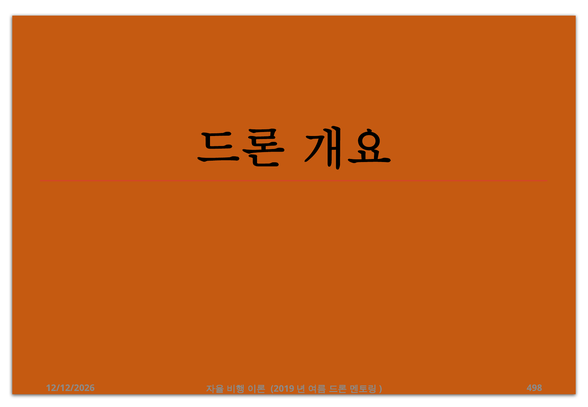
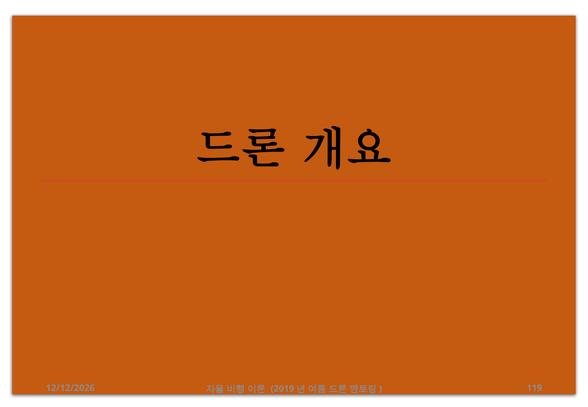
498: 498 -> 119 (534, 388)
